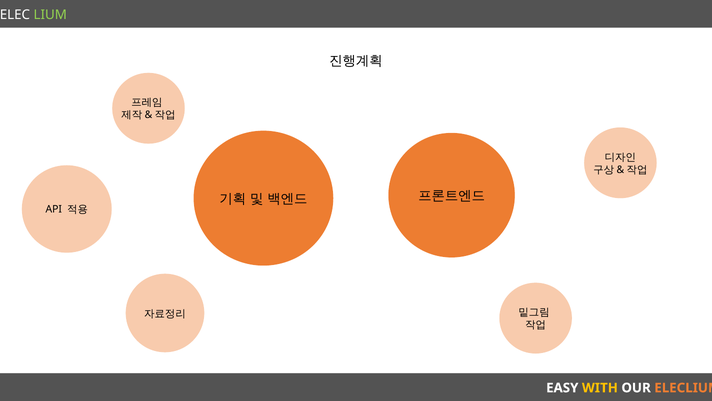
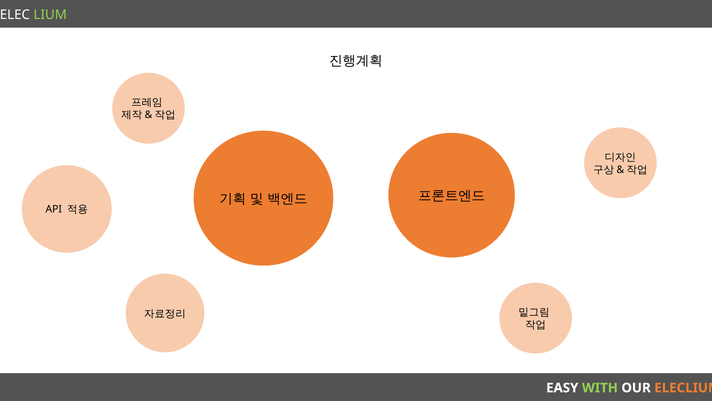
WITH colour: yellow -> light green (600, 387)
